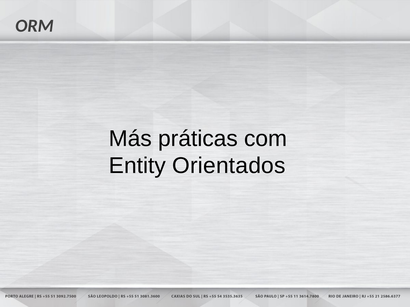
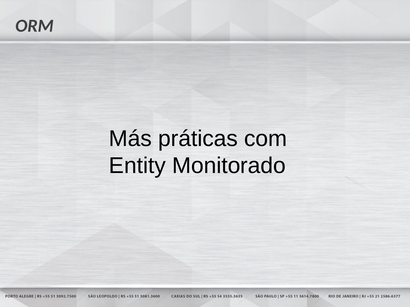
Orientados: Orientados -> Monitorado (229, 166)
